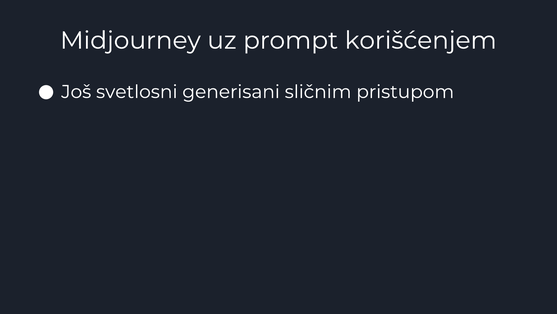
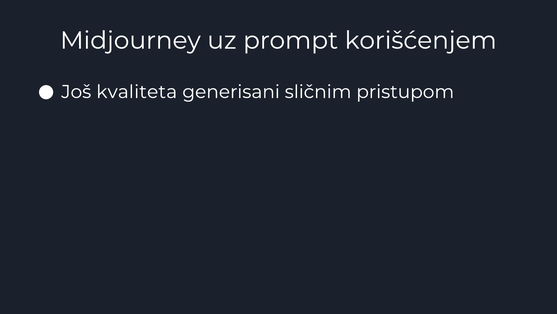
svetlosni: svetlosni -> kvaliteta (137, 92)
